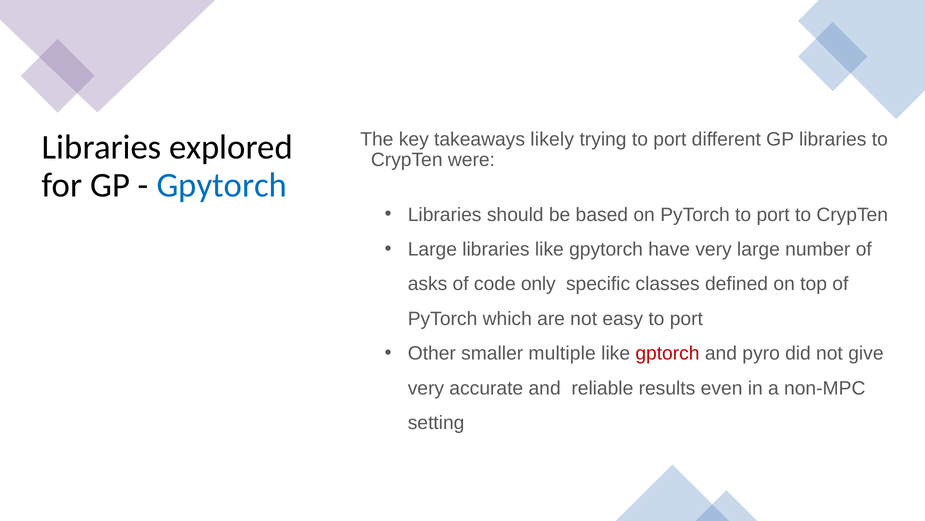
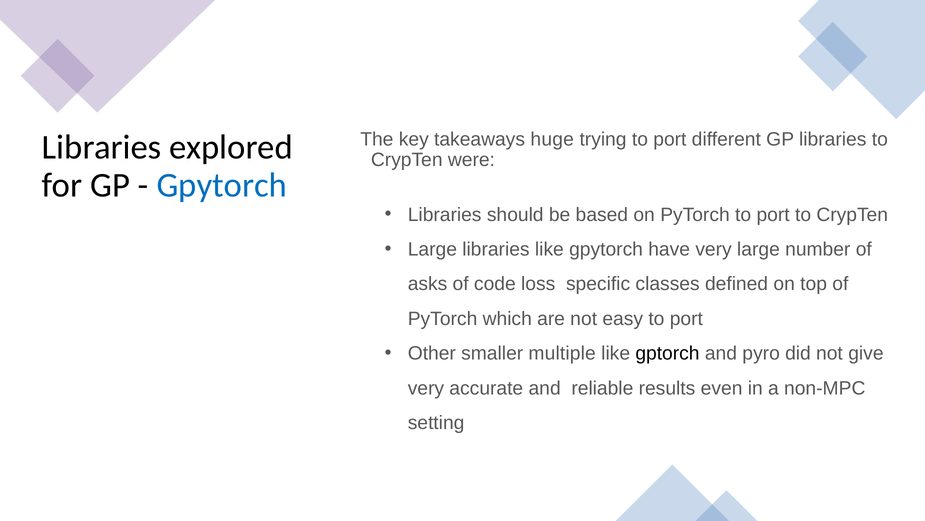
likely: likely -> huge (552, 139)
only: only -> loss (538, 284)
gptorch colour: red -> black (667, 353)
